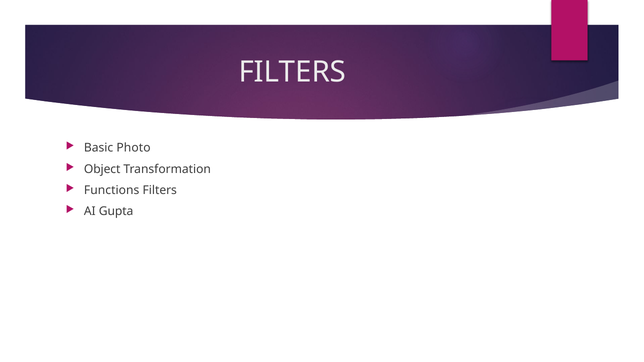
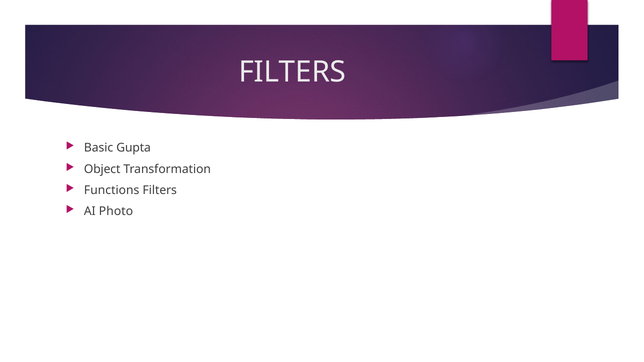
Photo: Photo -> Gupta (134, 148)
Gupta: Gupta -> Photo (116, 212)
